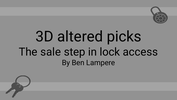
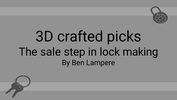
altered: altered -> crafted (80, 37)
access: access -> making (140, 52)
